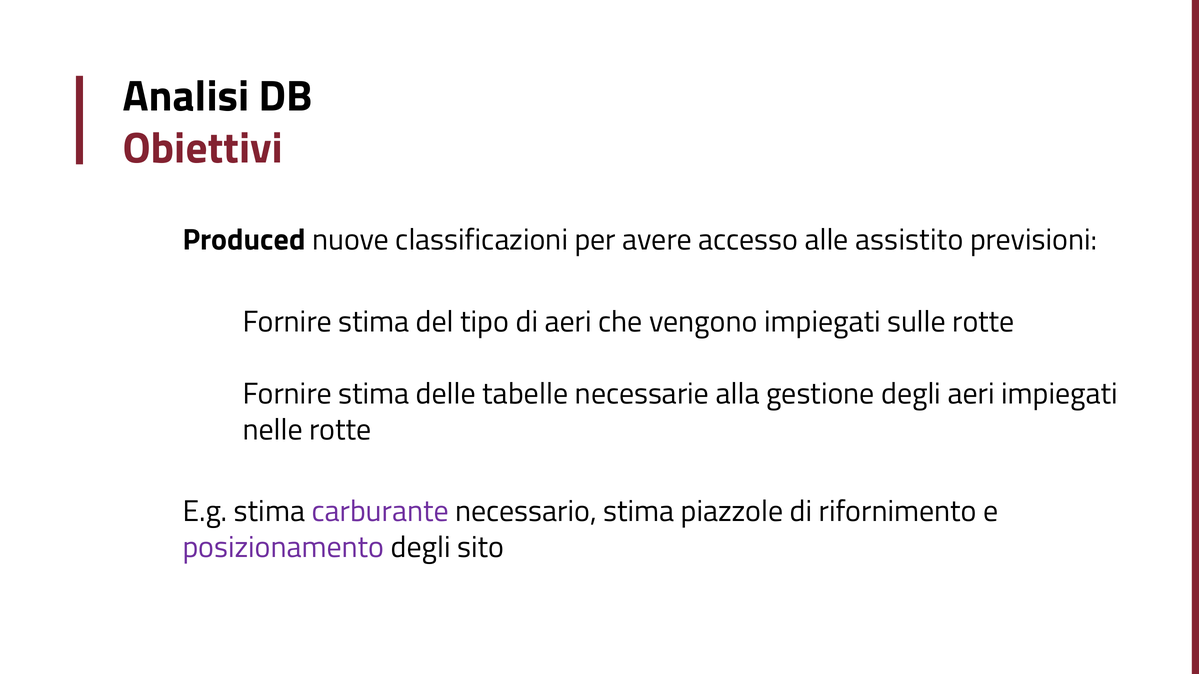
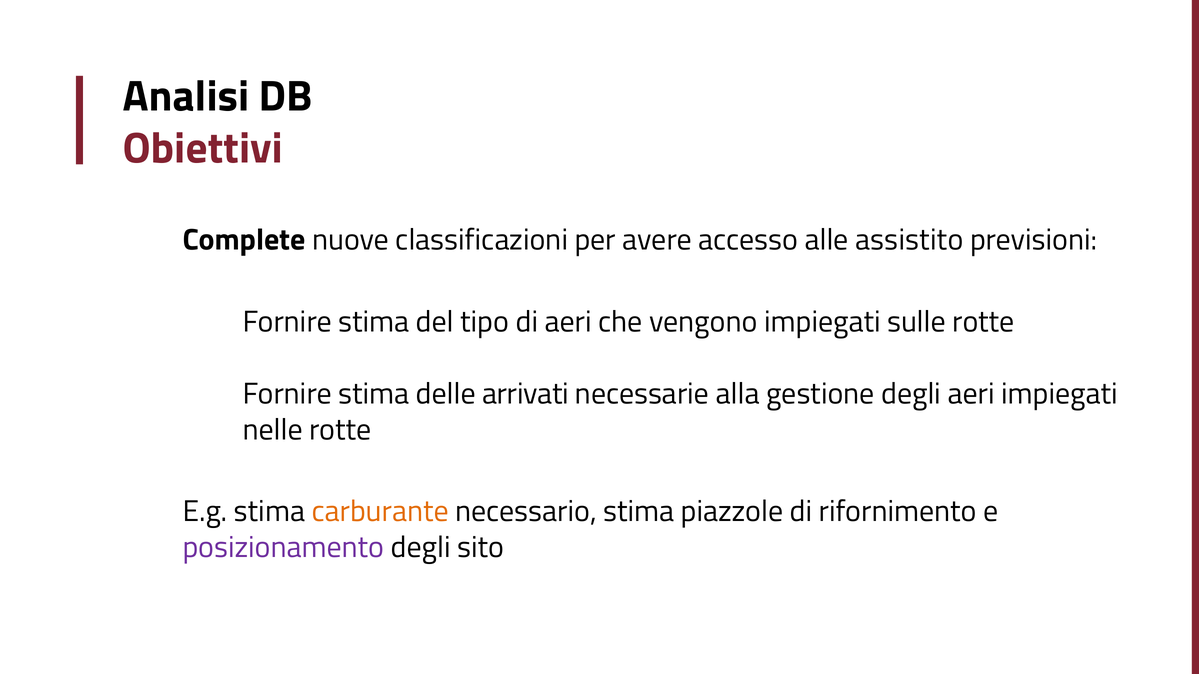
Produced: Produced -> Complete (244, 240)
tabelle: tabelle -> arrivati (526, 394)
carburante colour: purple -> orange (380, 512)
